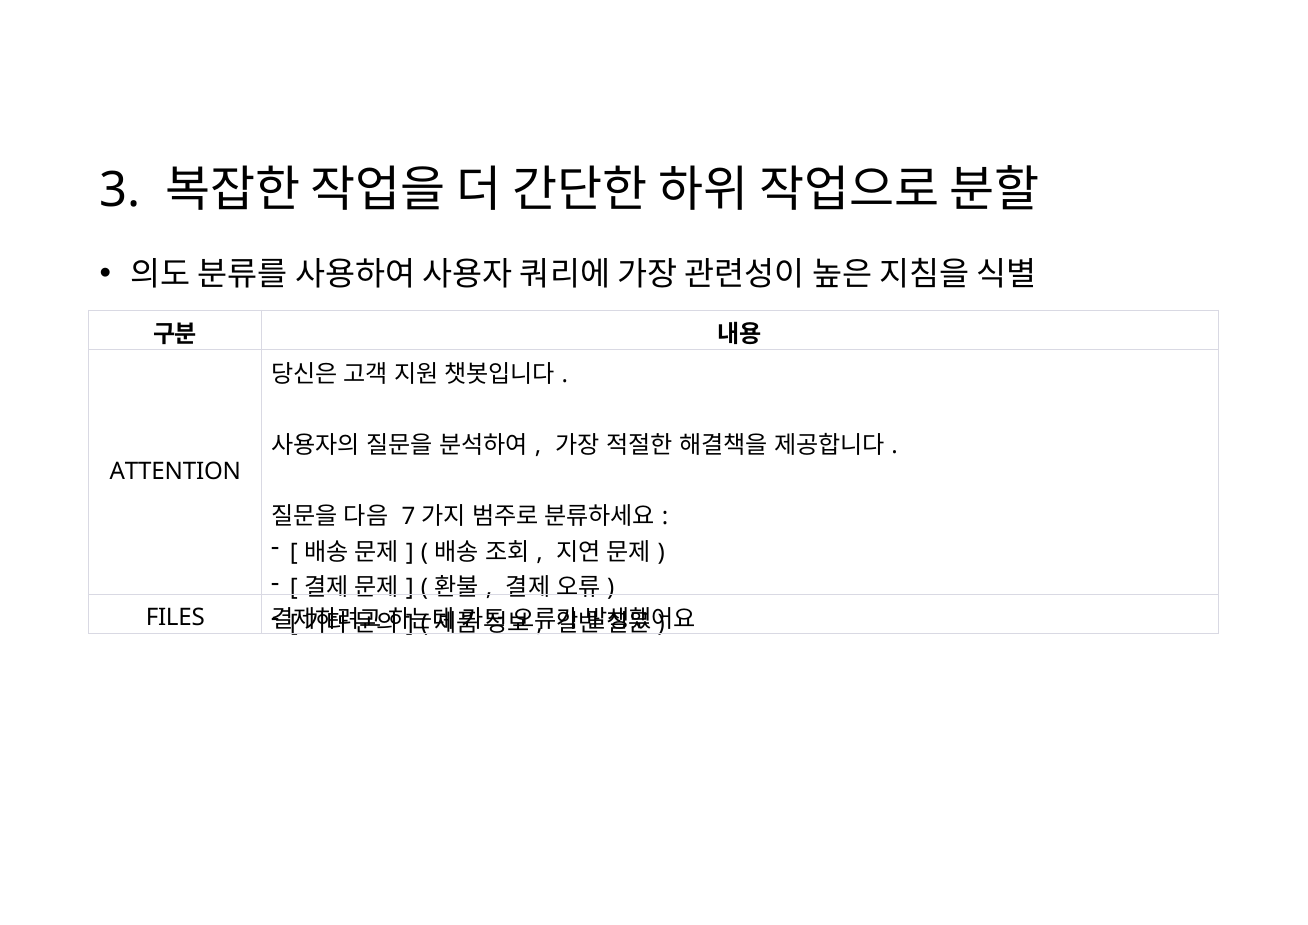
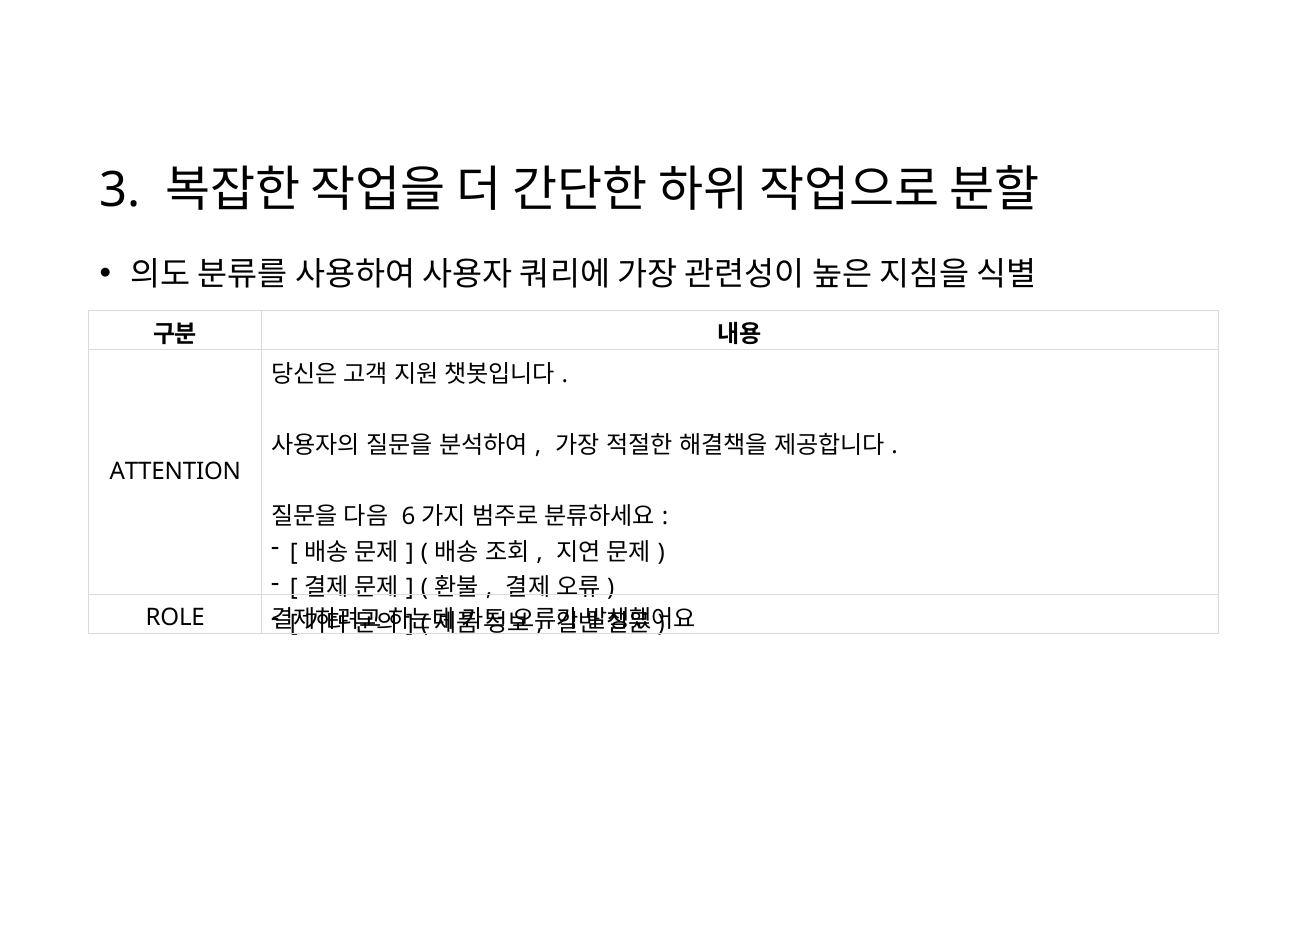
7: 7 -> 6 (409, 517)
FILES: FILES -> ROLE (175, 617)
